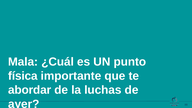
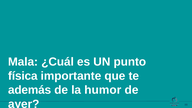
abordar: abordar -> además (30, 90)
luchas: luchas -> humor (103, 90)
